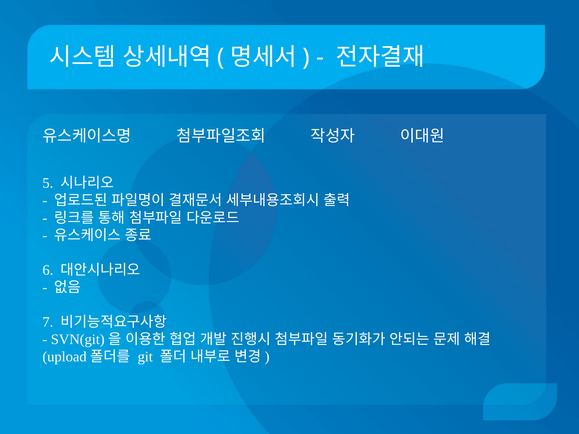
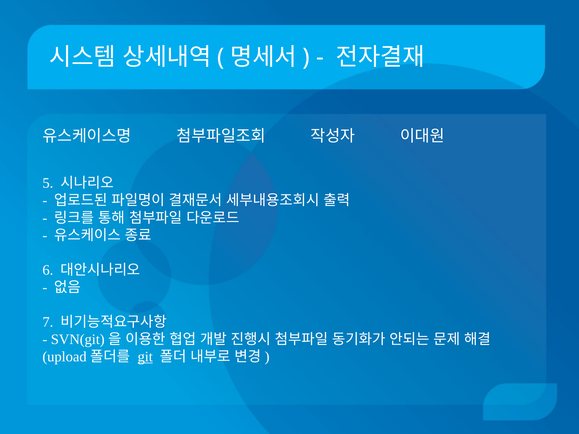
git underline: none -> present (145, 357)
